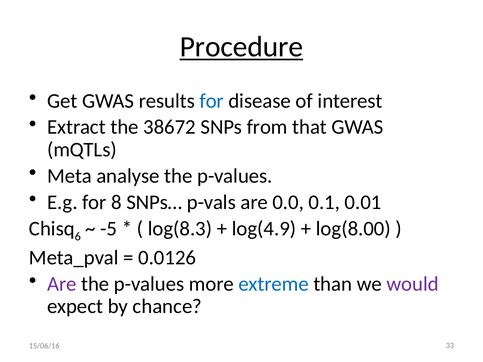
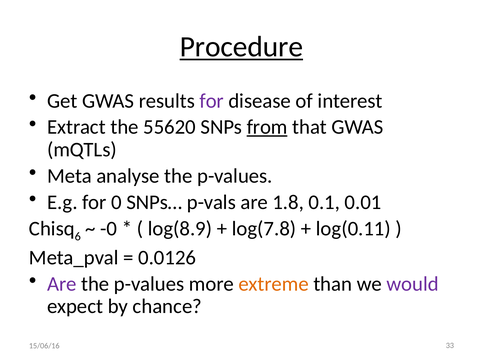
for colour: blue -> purple (212, 101)
38672: 38672 -> 55620 (170, 127)
from underline: none -> present (267, 127)
8: 8 -> 0 (116, 202)
0.0: 0.0 -> 1.8 (288, 202)
-5: -5 -> -0 (109, 229)
log(8.3: log(8.3 -> log(8.9 (180, 229)
log(4.9: log(4.9 -> log(7.8 (264, 229)
log(8.00: log(8.00 -> log(0.11 (353, 229)
extreme colour: blue -> orange (274, 284)
